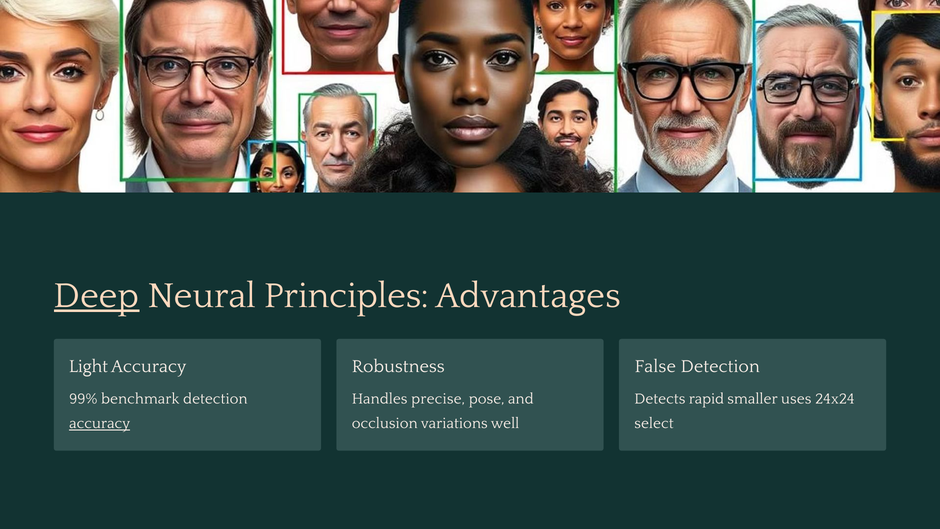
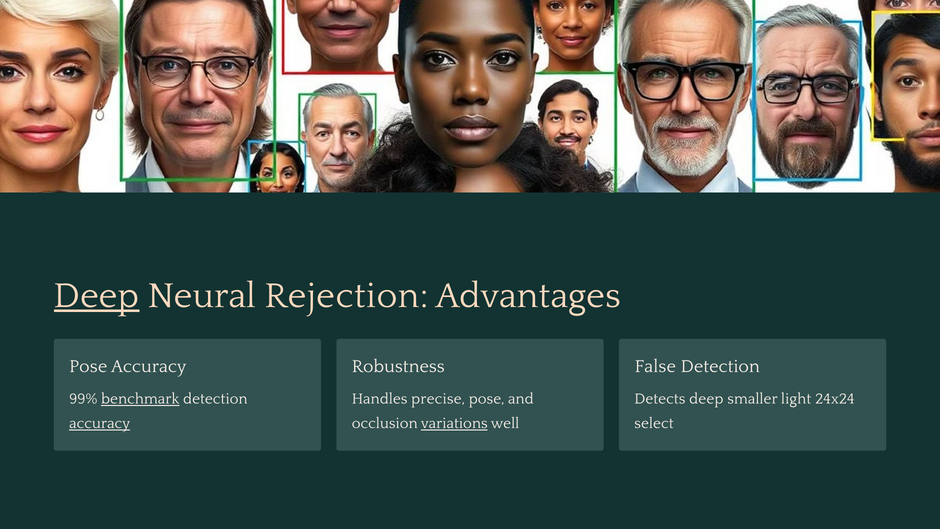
Principles: Principles -> Rejection (346, 295)
Light: Light -> Pose (88, 366)
benchmark underline: none -> present (140, 399)
Detects rapid: rapid -> deep (706, 399)
uses: uses -> light (796, 399)
variations underline: none -> present (454, 423)
